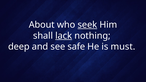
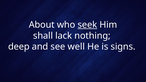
lack underline: present -> none (64, 36)
safe: safe -> well (76, 47)
must: must -> signs (123, 47)
